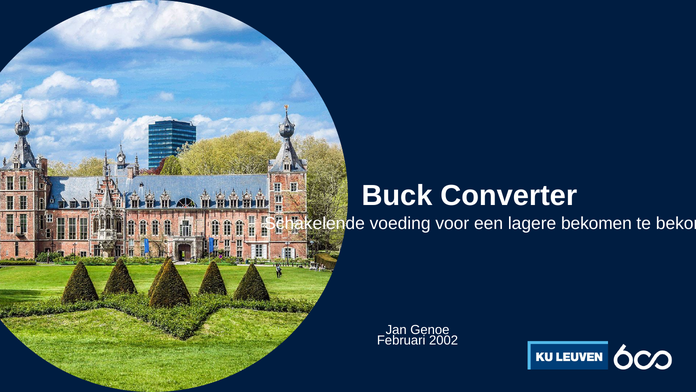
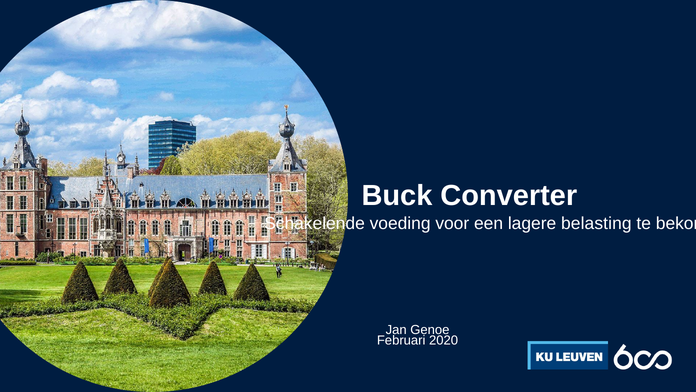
lagere bekomen: bekomen -> belasting (596, 223)
2002: 2002 -> 2020 (444, 340)
